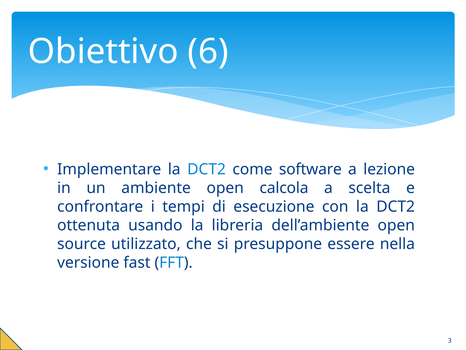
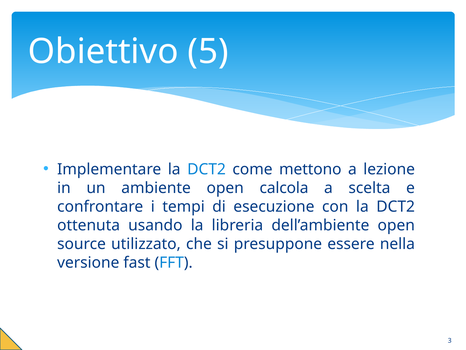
6: 6 -> 5 (208, 52)
software: software -> mettono (310, 169)
